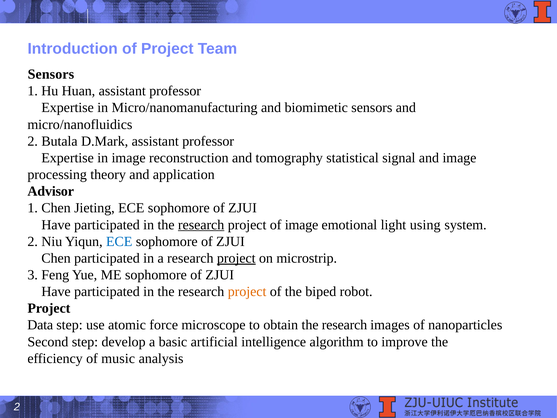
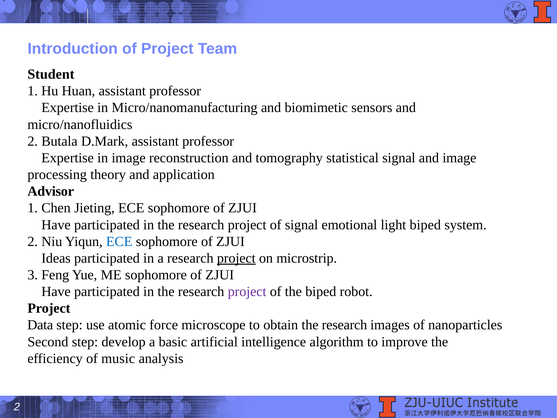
Sensors: Sensors -> Student (51, 74)
research underline: present -> none (201, 225)
of image: image -> signal (301, 225)
light using: using -> biped (425, 225)
Chen: Chen -> Ideas (56, 258)
project colour: orange -> purple (247, 291)
